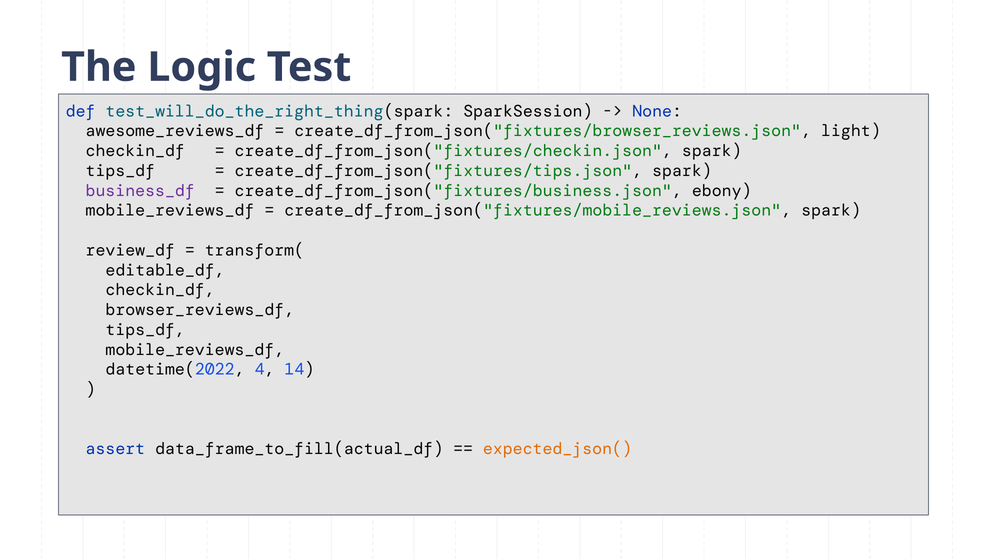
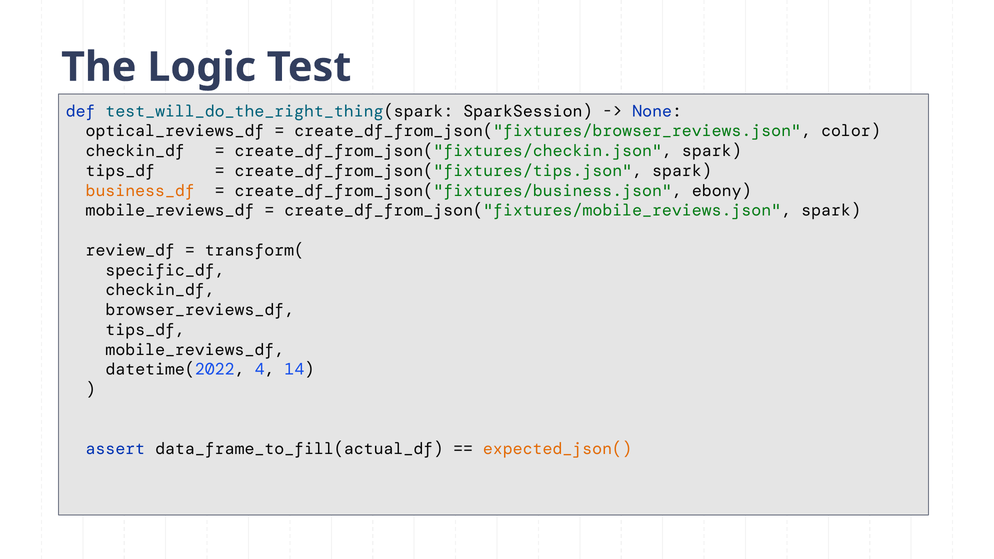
awesome_reviews_df: awesome_reviews_df -> optical_reviews_df (175, 131)
light: light -> color (851, 131)
business_df colour: purple -> orange (140, 191)
editable_df: editable_df -> specific_df (165, 270)
